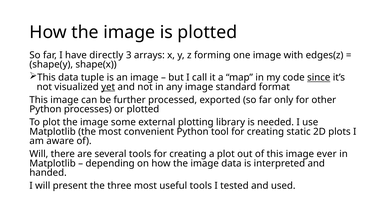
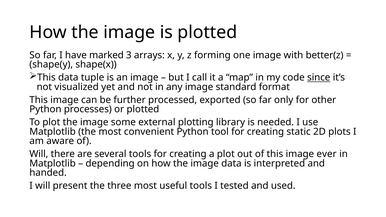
directly: directly -> marked (106, 55)
edges(z: edges(z -> better(z (325, 55)
yet underline: present -> none (108, 87)
